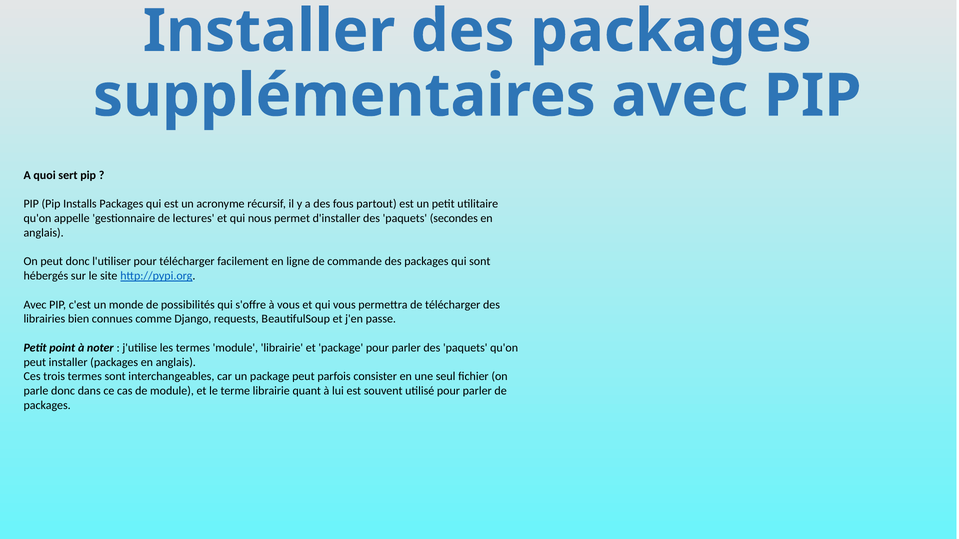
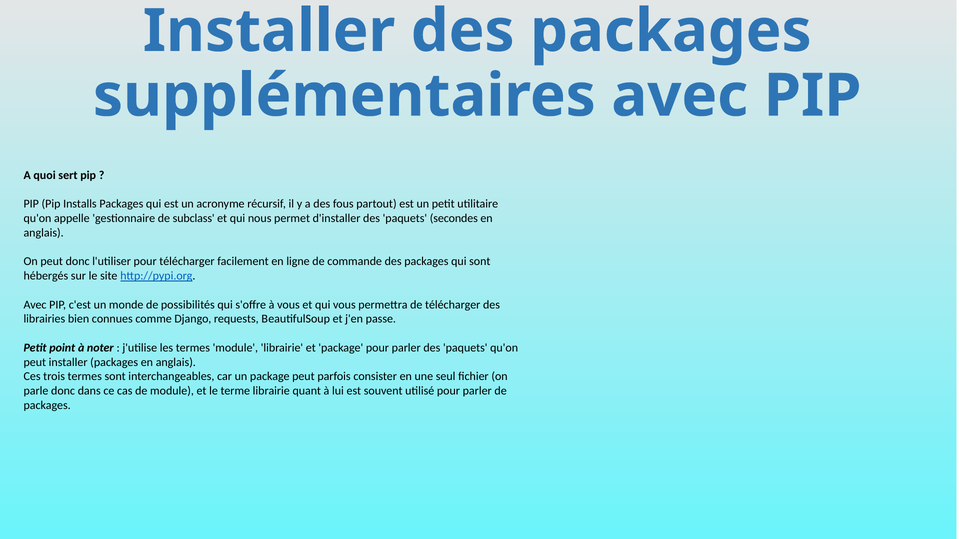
lectures: lectures -> subclass (194, 218)
